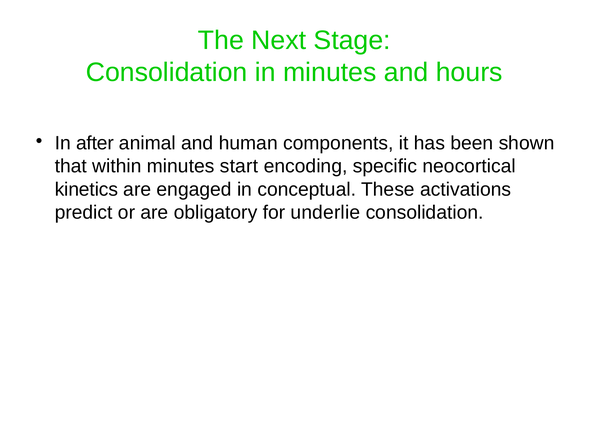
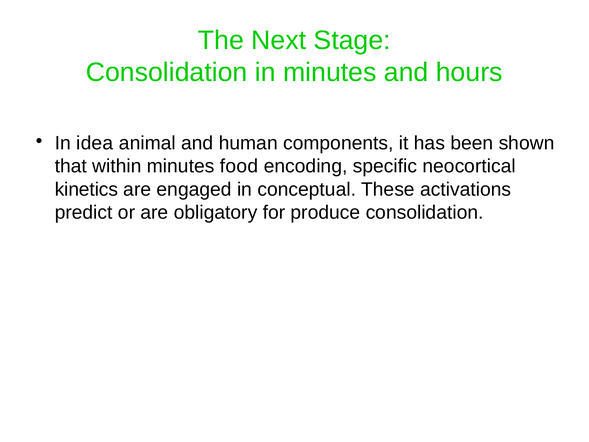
after: after -> idea (95, 143)
start: start -> food (239, 166)
underlie: underlie -> produce (325, 212)
